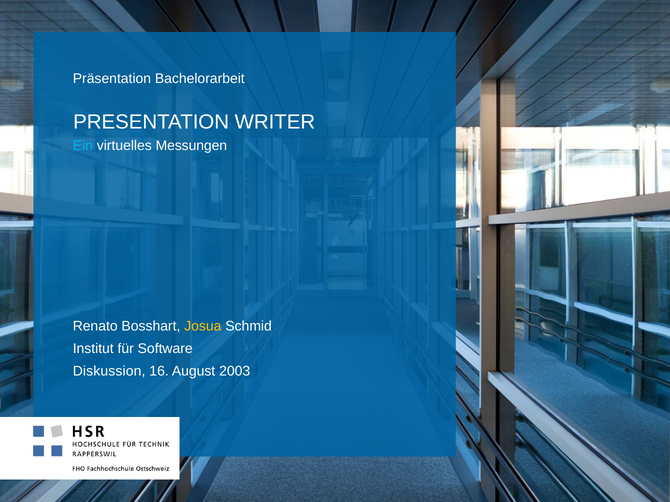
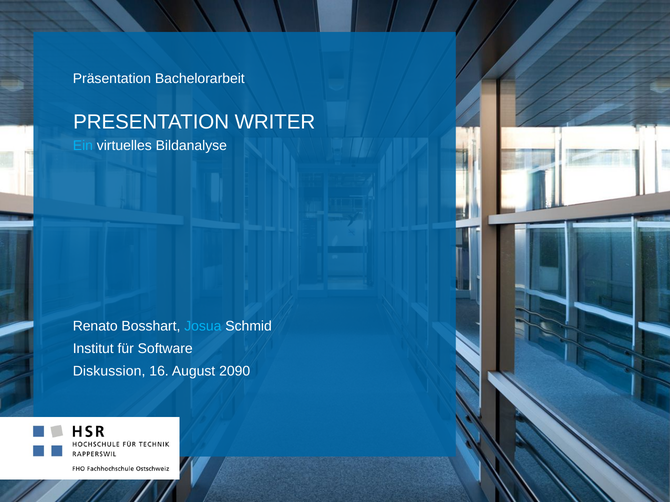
Messungen: Messungen -> Bildanalyse (191, 146)
Josua colour: yellow -> light blue (203, 327)
2003: 2003 -> 2090 (235, 371)
